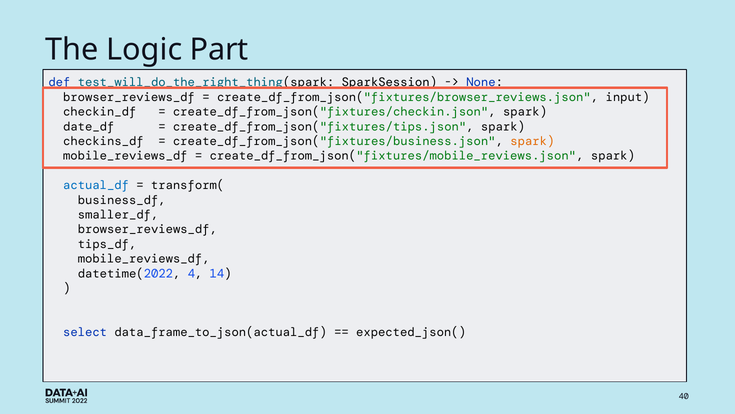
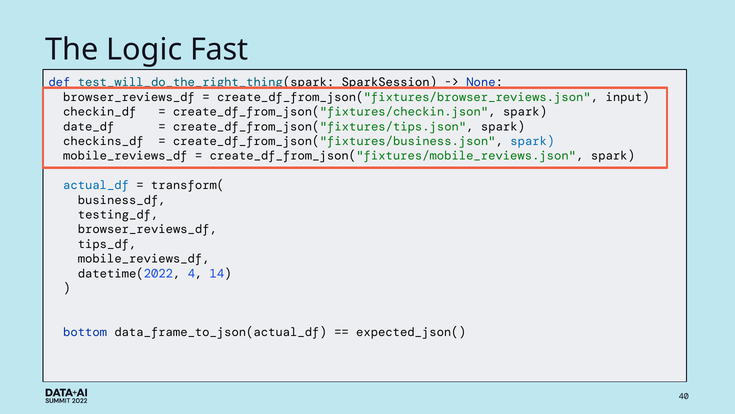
Part: Part -> Fast (219, 50)
spark colour: orange -> blue (532, 141)
smaller_df: smaller_df -> testing_df (118, 214)
select: select -> bottom (85, 332)
